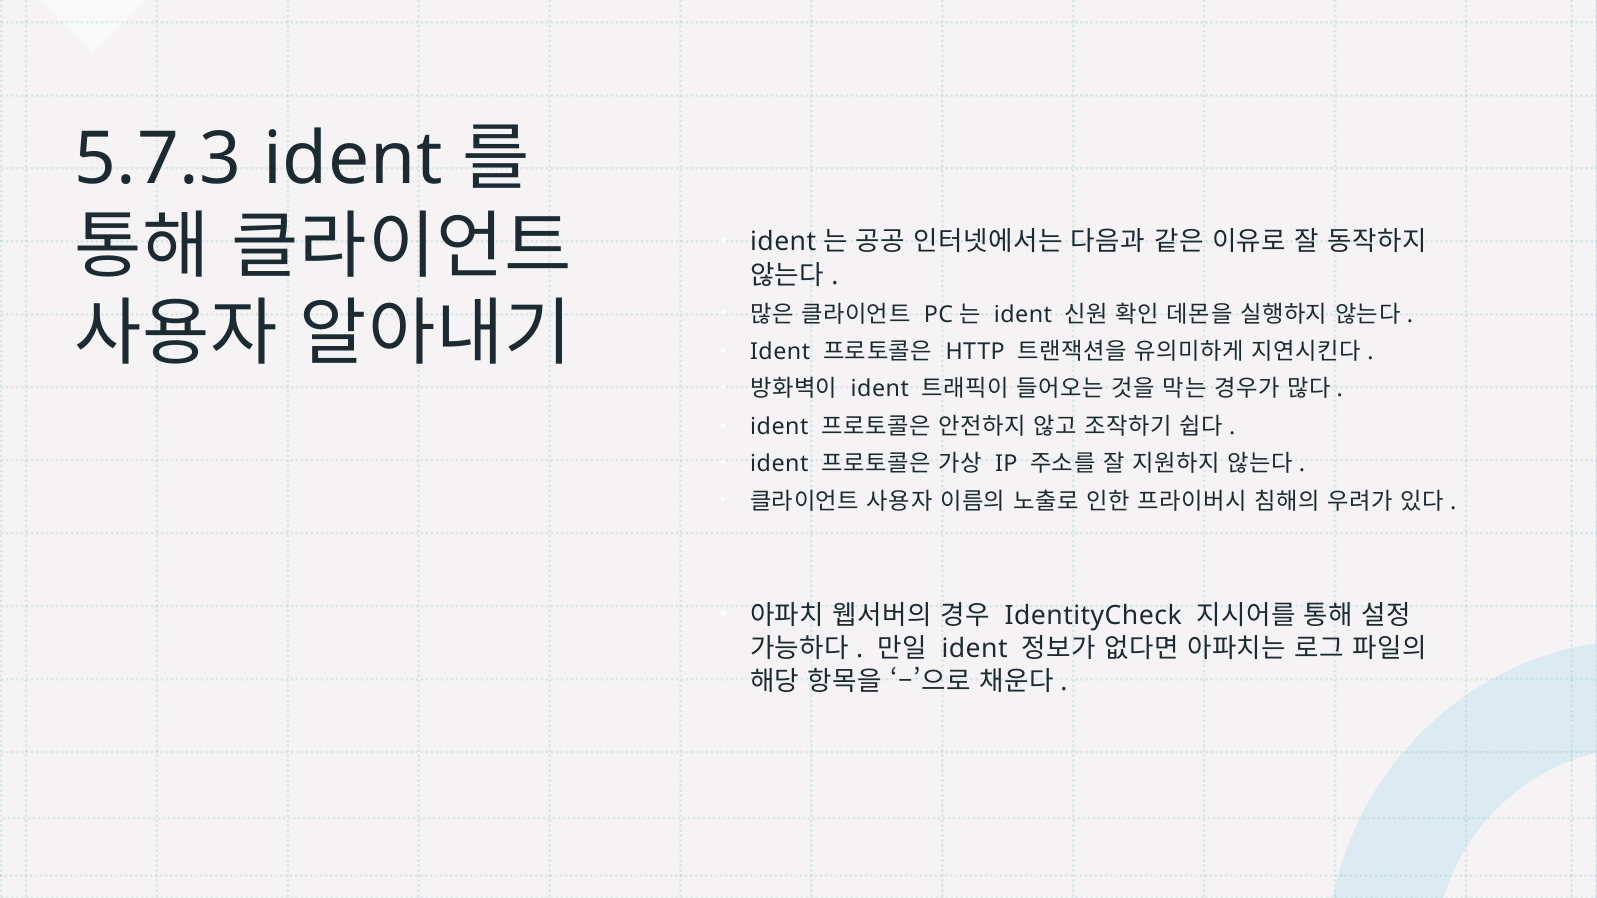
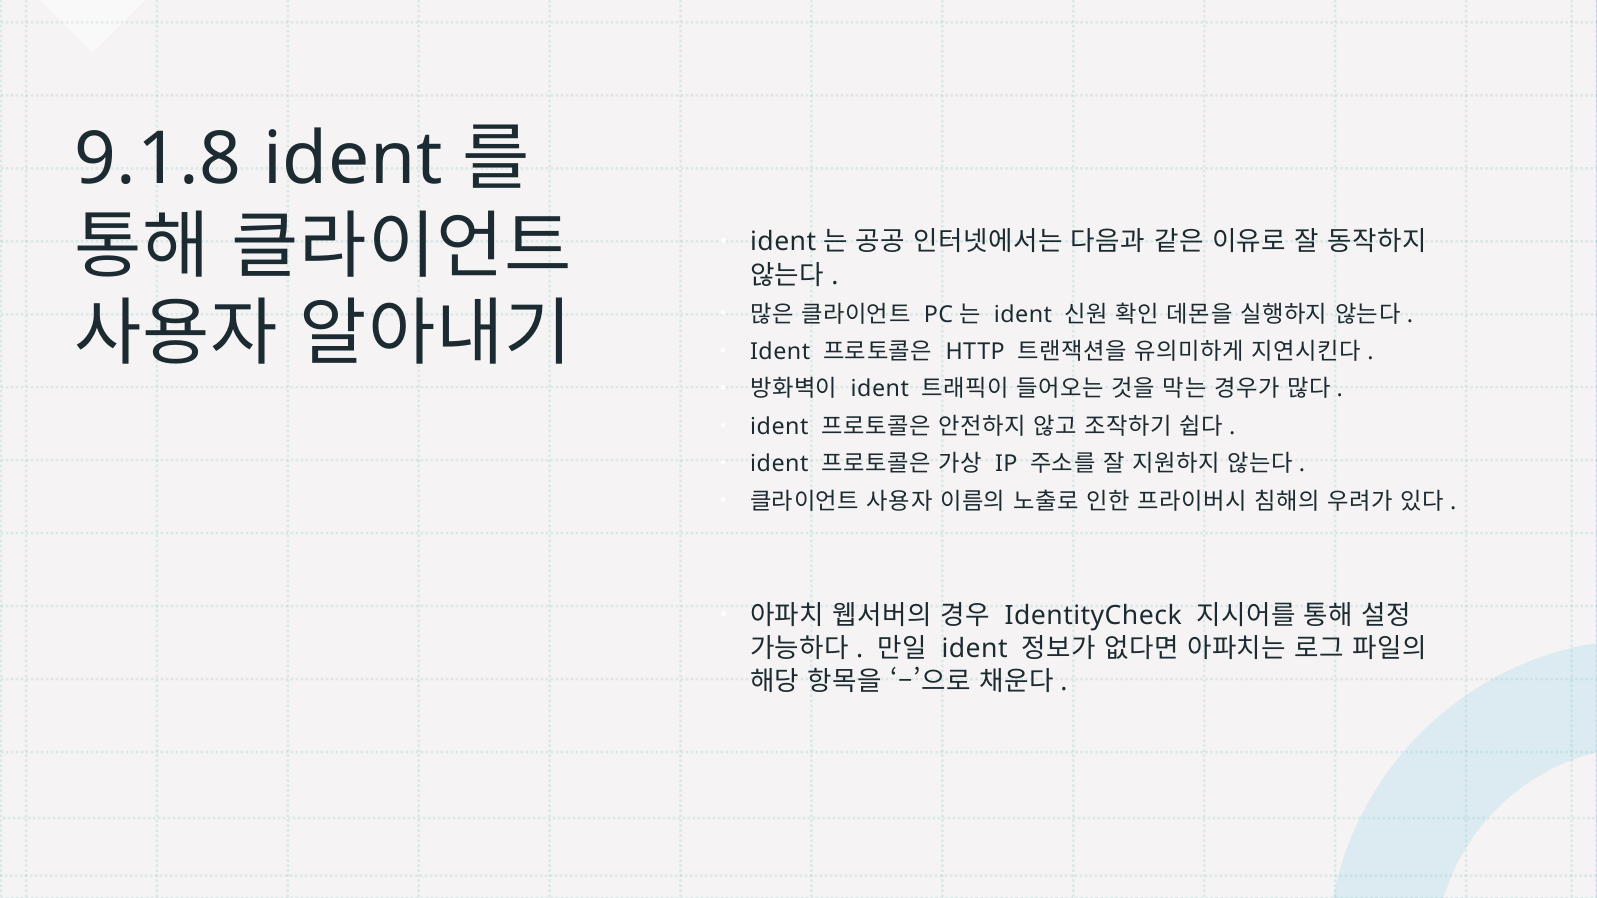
5.7.3: 5.7.3 -> 9.1.8 (158, 159)
